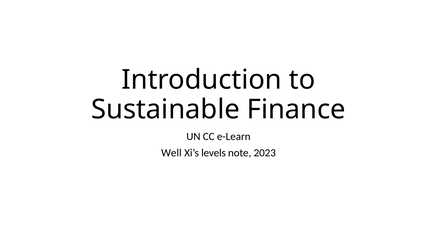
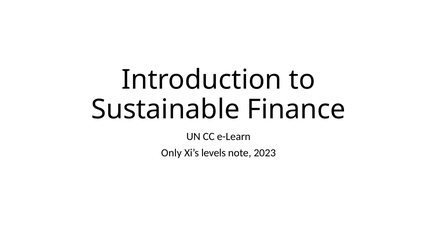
Well: Well -> Only (171, 153)
